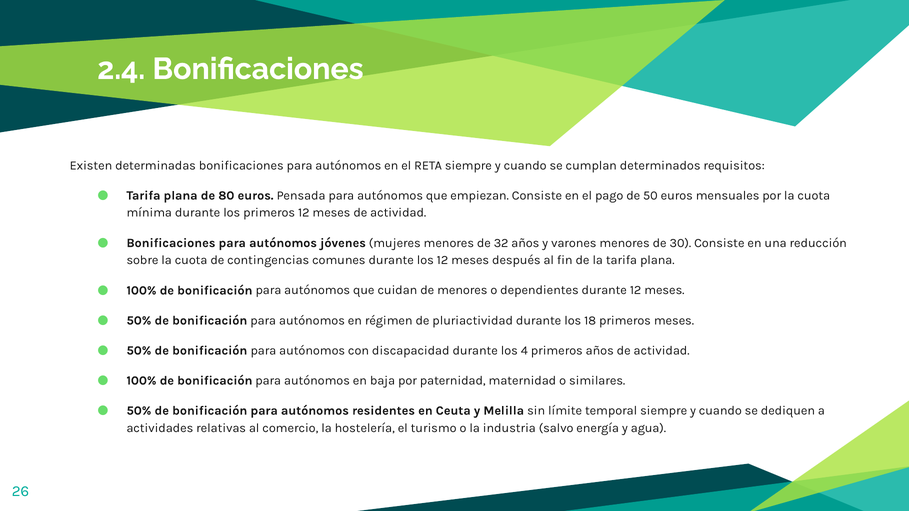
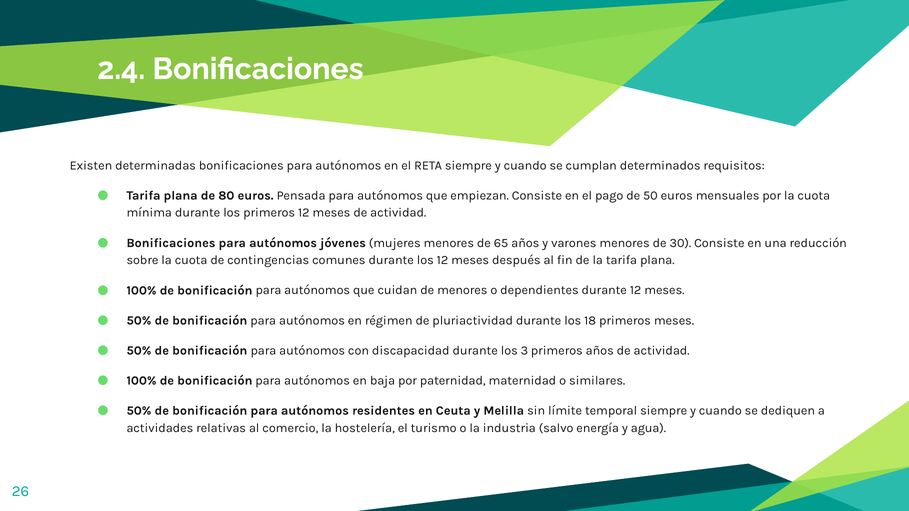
32: 32 -> 65 (501, 243)
4: 4 -> 3 (524, 351)
